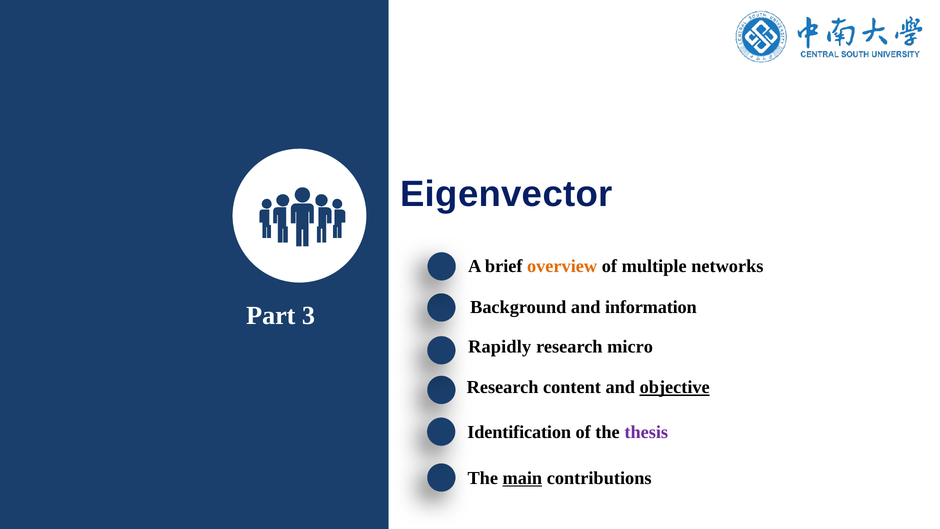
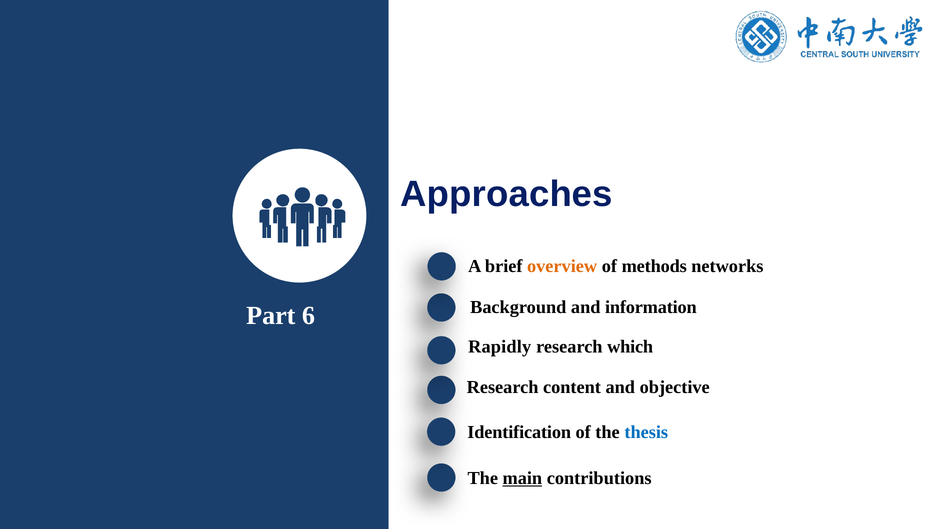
Eigenvector: Eigenvector -> Approaches (507, 194)
multiple: multiple -> methods (654, 266)
3: 3 -> 6 (308, 315)
micro: micro -> which (630, 347)
objective underline: present -> none (675, 387)
thesis colour: purple -> blue (646, 432)
